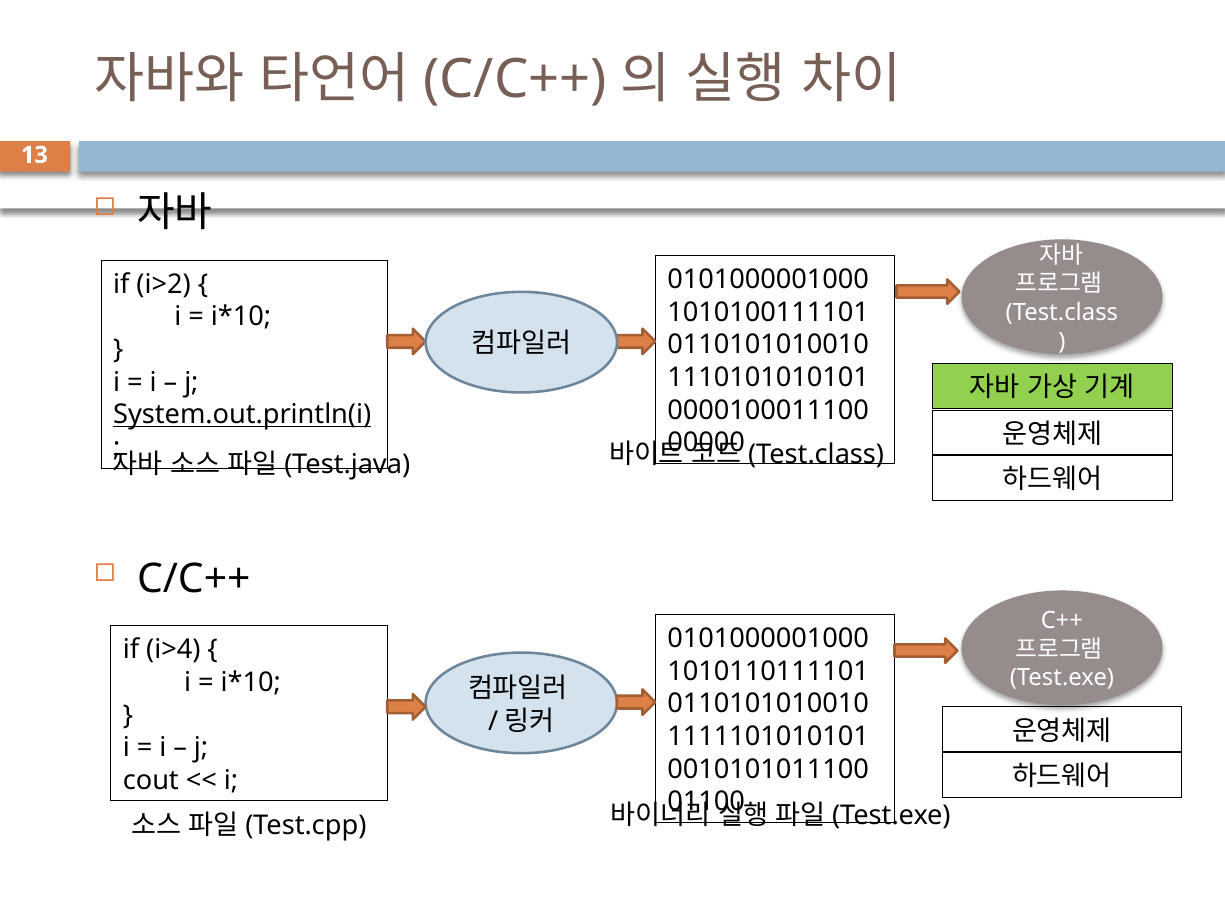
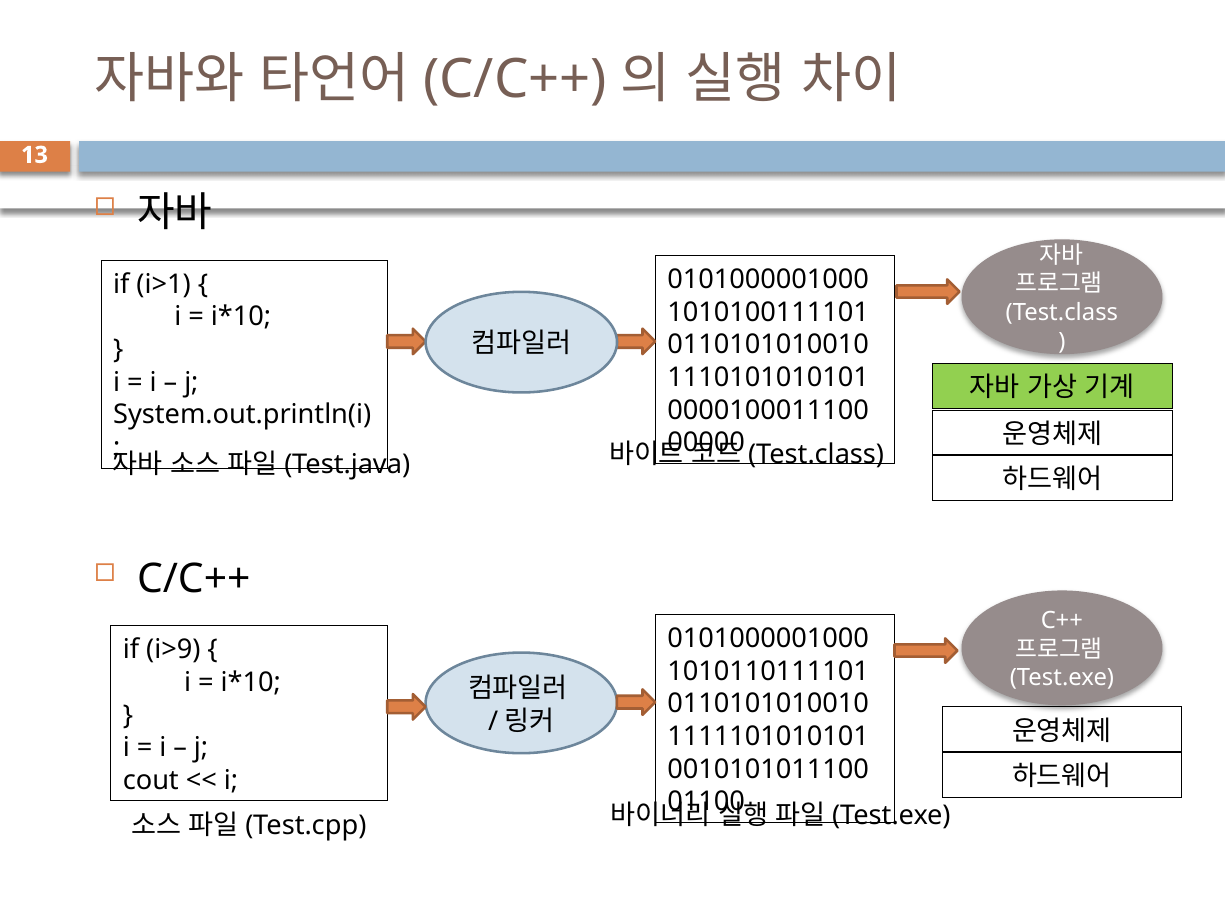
i>2: i>2 -> i>1 (164, 284)
System.out.println(i underline: present -> none (242, 415)
i>4: i>4 -> i>9 (173, 650)
